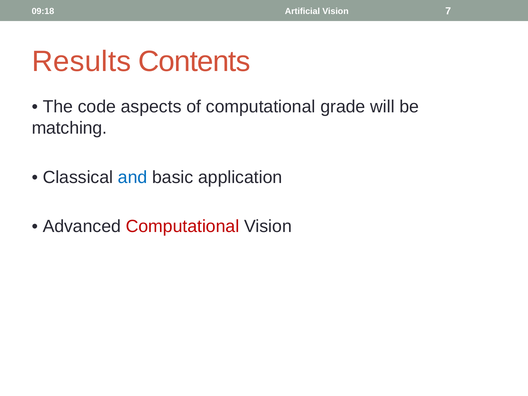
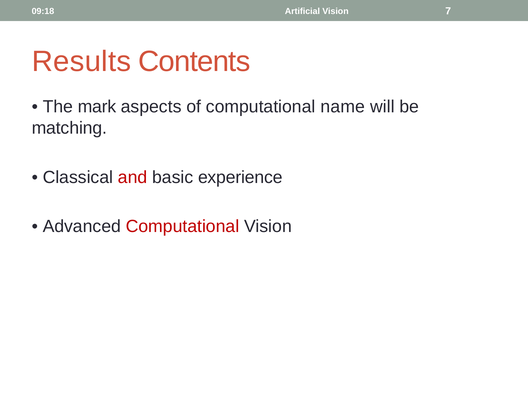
code: code -> mark (97, 107)
grade: grade -> name (343, 107)
and colour: blue -> red (133, 177)
application: application -> experience (240, 177)
